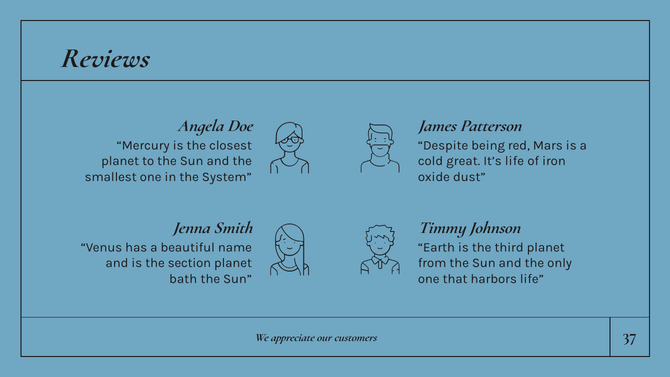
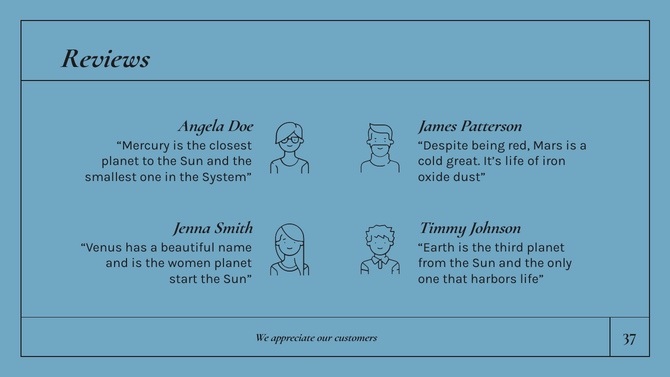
section: section -> women (189, 263)
bath: bath -> start (183, 279)
